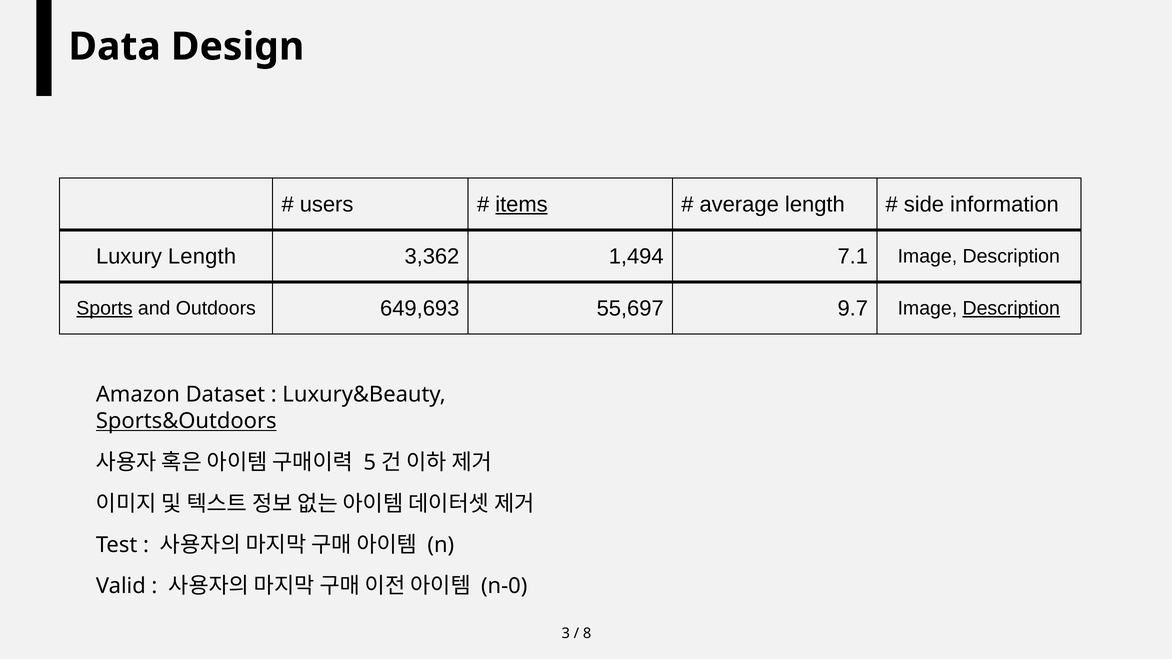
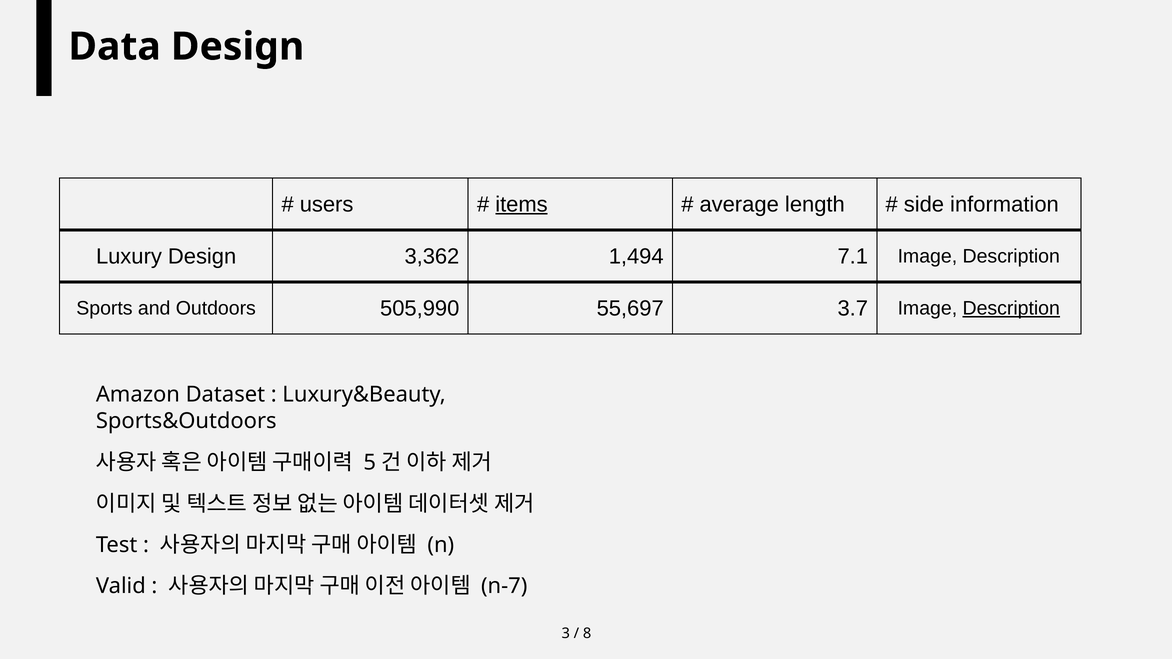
Luxury Length: Length -> Design (202, 256)
Sports underline: present -> none (104, 308)
649,693: 649,693 -> 505,990 (420, 309)
9.7: 9.7 -> 3.7 (853, 309)
Sports&Outdoors underline: present -> none (186, 421)
n-0: n-0 -> n-7 (504, 586)
